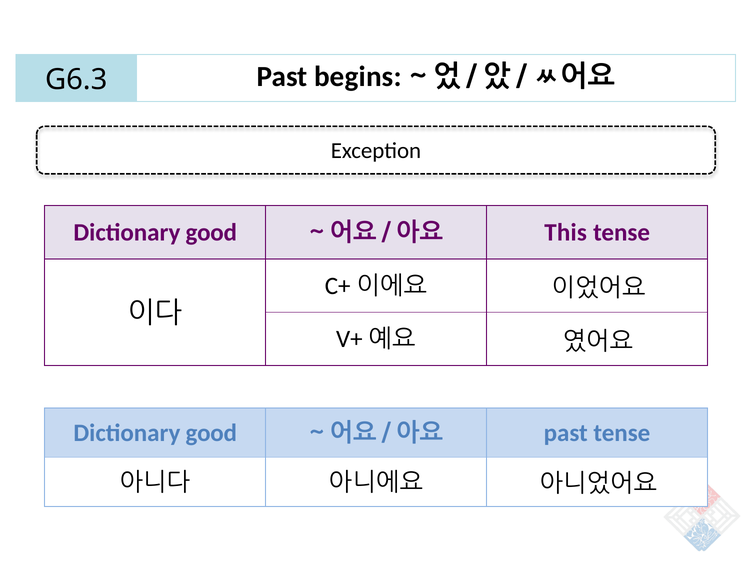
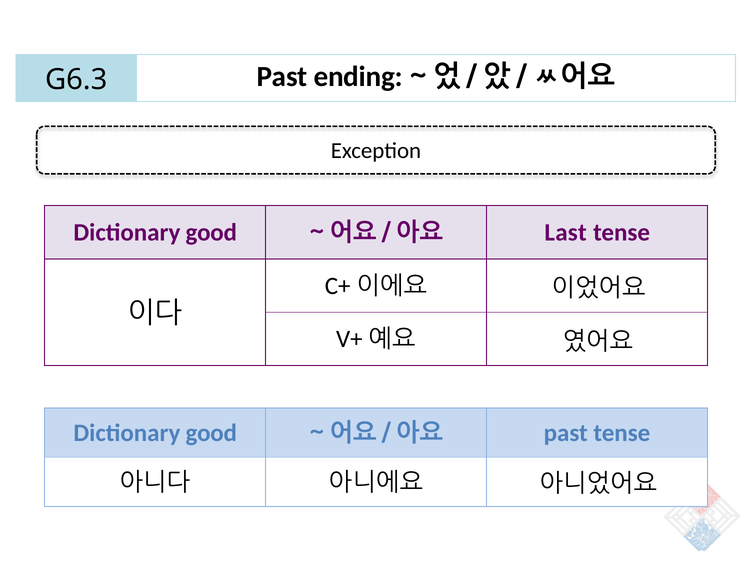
begins: begins -> ending (358, 76)
This: This -> Last (566, 233)
